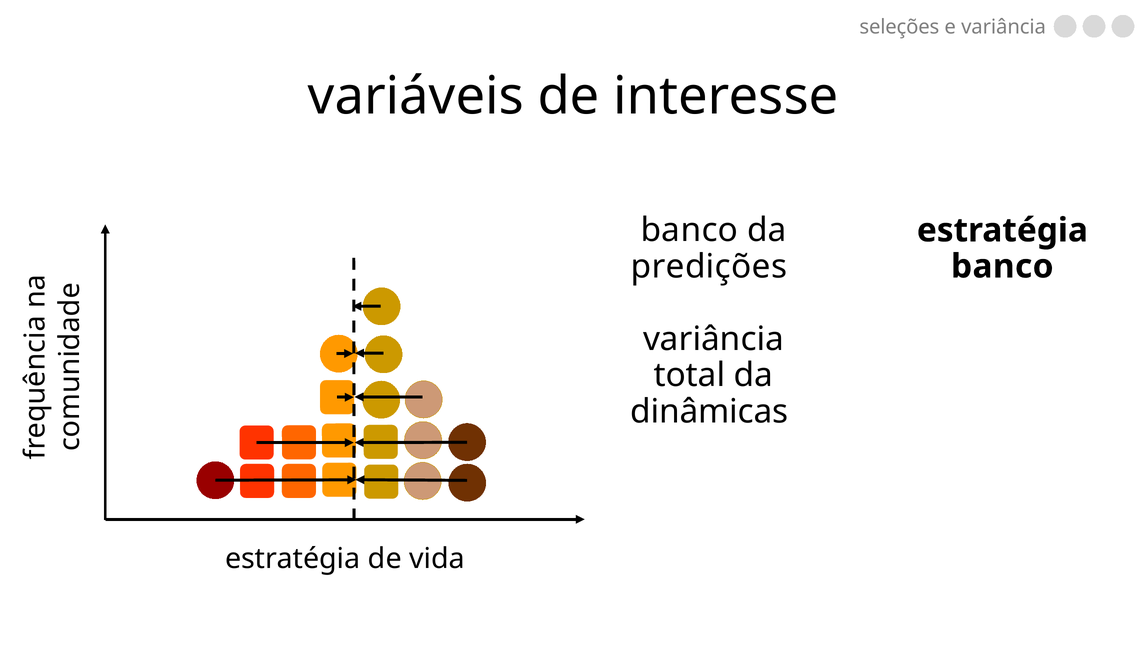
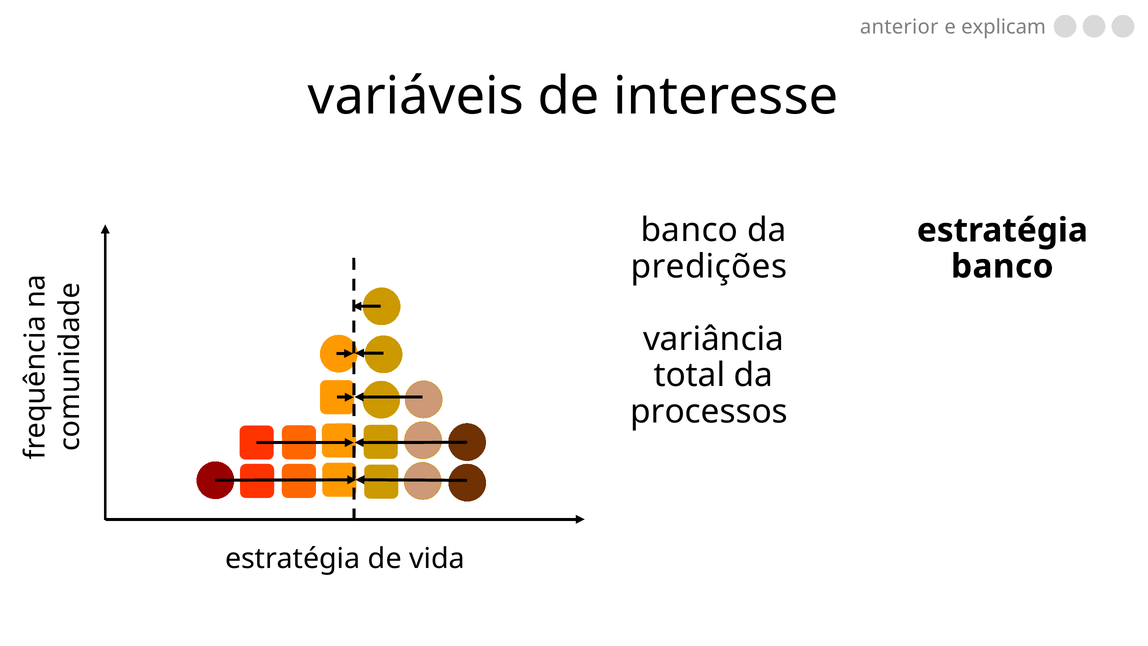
seleções: seleções -> anterior (899, 27)
e variância: variância -> explicam (1004, 27)
dinâmicas: dinâmicas -> processos (709, 411)
